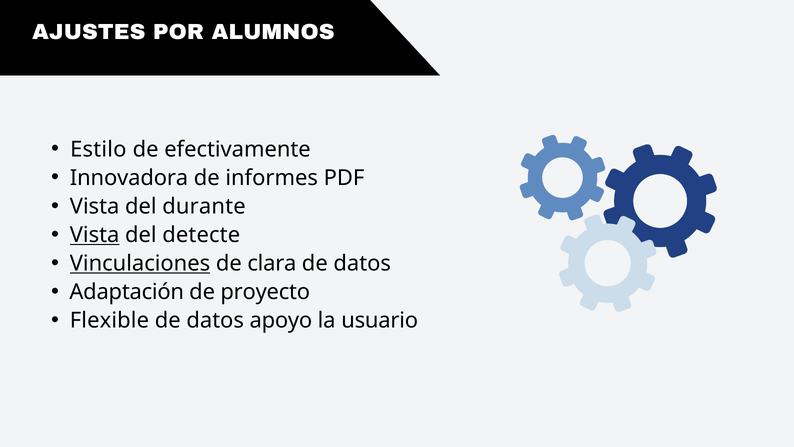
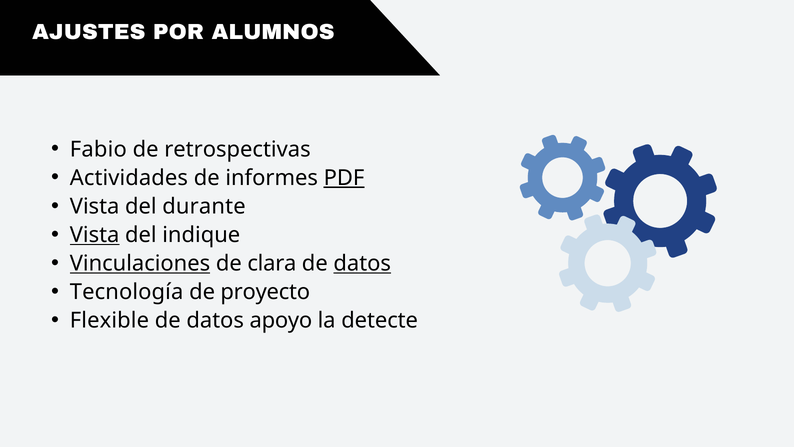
Estilo: Estilo -> Fabio (98, 149)
efectivamente: efectivamente -> retrospectivas (237, 149)
Innovadora: Innovadora -> Actividades (129, 178)
PDF underline: none -> present (344, 178)
detecte: detecte -> indique (201, 235)
datos underline: none -> present (362, 263)
Adaptación: Adaptación -> Tecnología (127, 292)
usuario: usuario -> detecte (380, 320)
